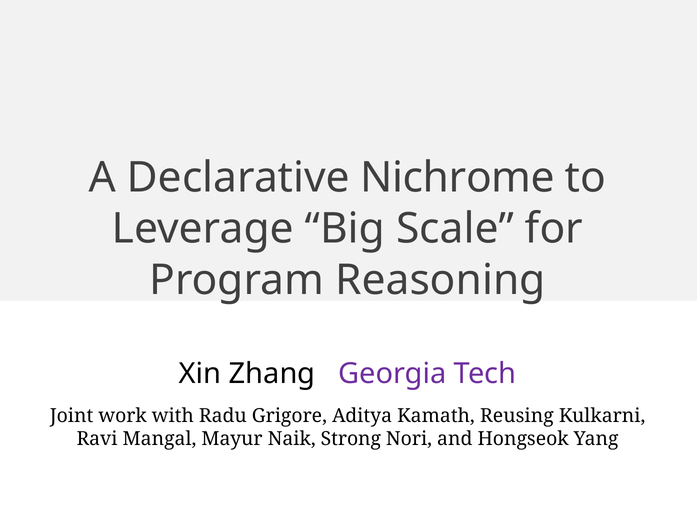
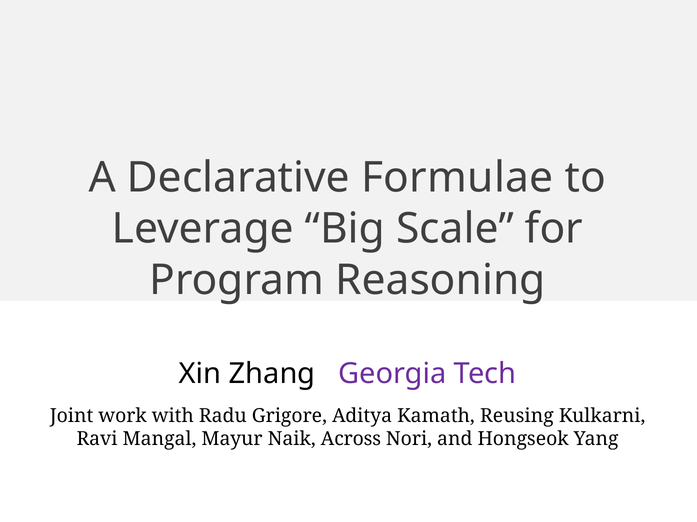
Nichrome: Nichrome -> Formulae (457, 178)
Strong: Strong -> Across (351, 440)
